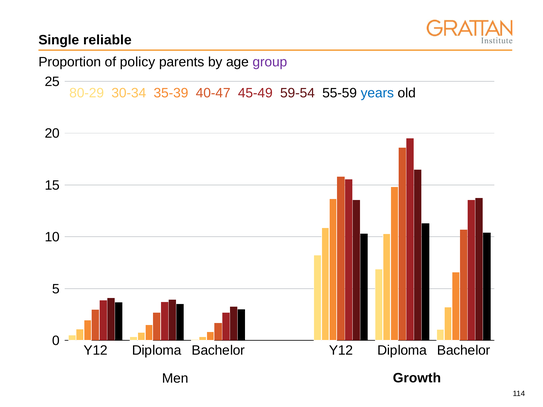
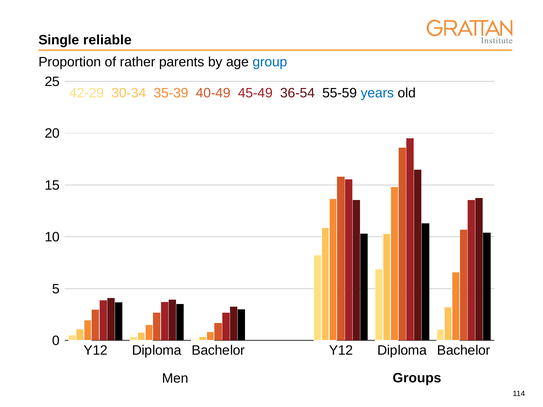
policy: policy -> rather (138, 62)
group colour: purple -> blue (270, 62)
80-29: 80-29 -> 42-29 (87, 93)
40-47: 40-47 -> 40-49 (213, 93)
59-54: 59-54 -> 36-54 (297, 93)
Growth: Growth -> Groups (417, 378)
